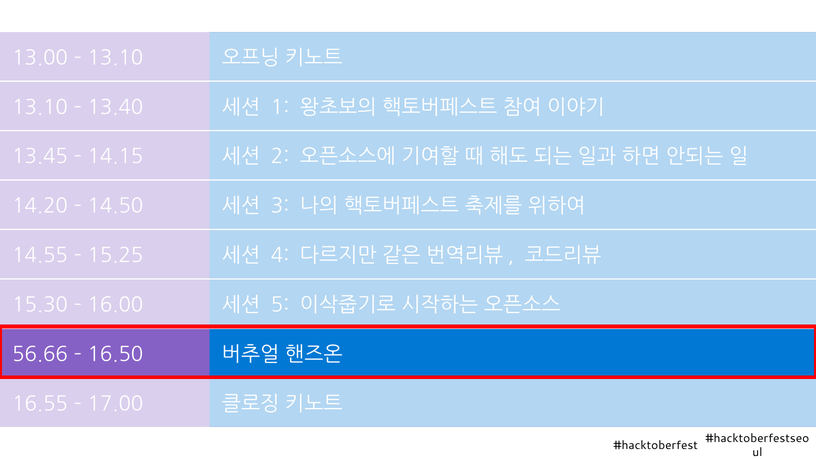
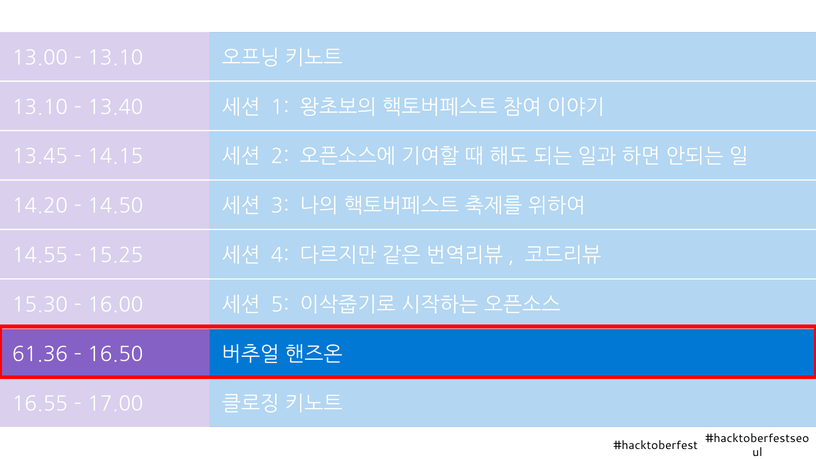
56.66: 56.66 -> 61.36 (40, 355)
